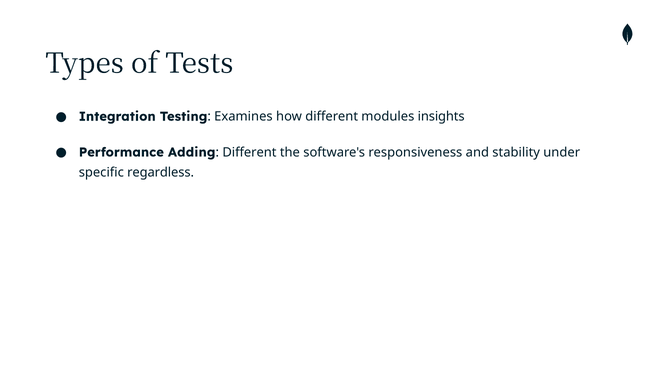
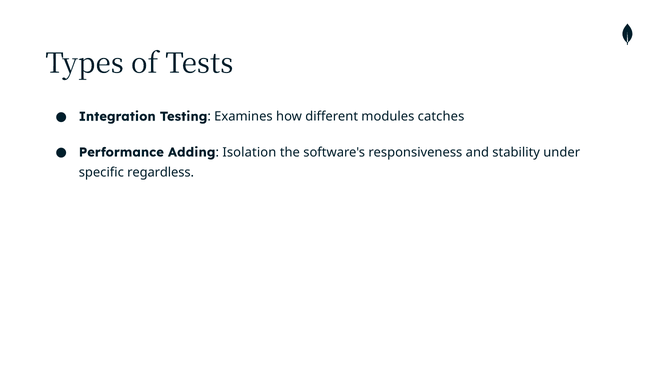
insights: insights -> catches (441, 117)
Different: Different -> Isolation (249, 152)
